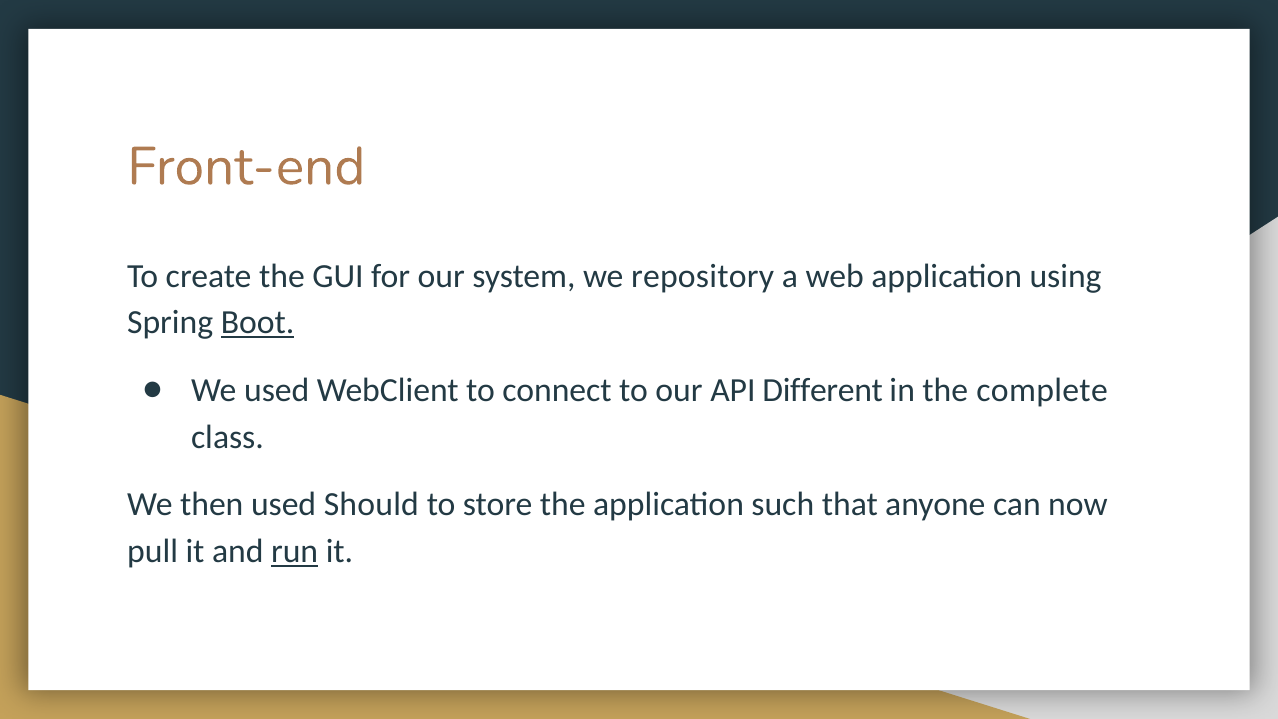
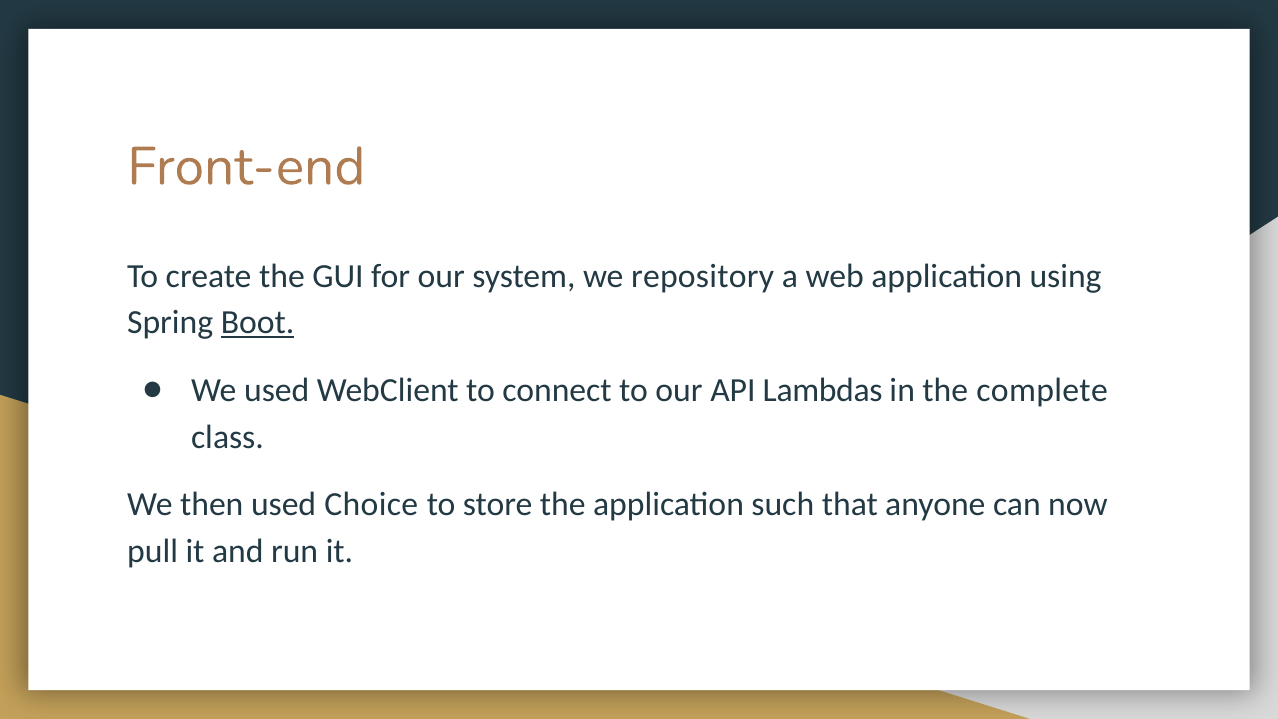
Different: Different -> Lambdas (823, 390)
Should: Should -> Choice (371, 505)
run underline: present -> none (295, 551)
